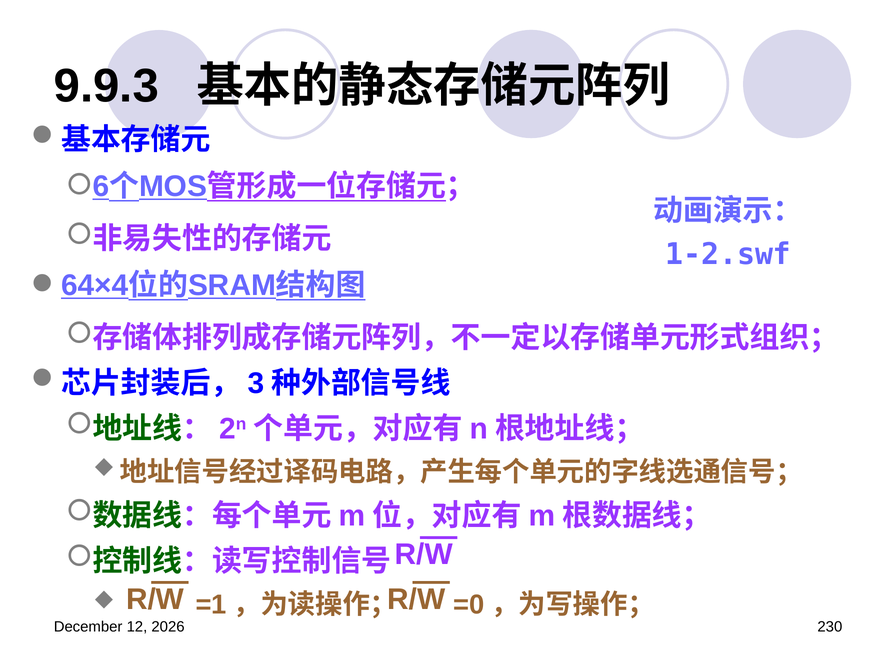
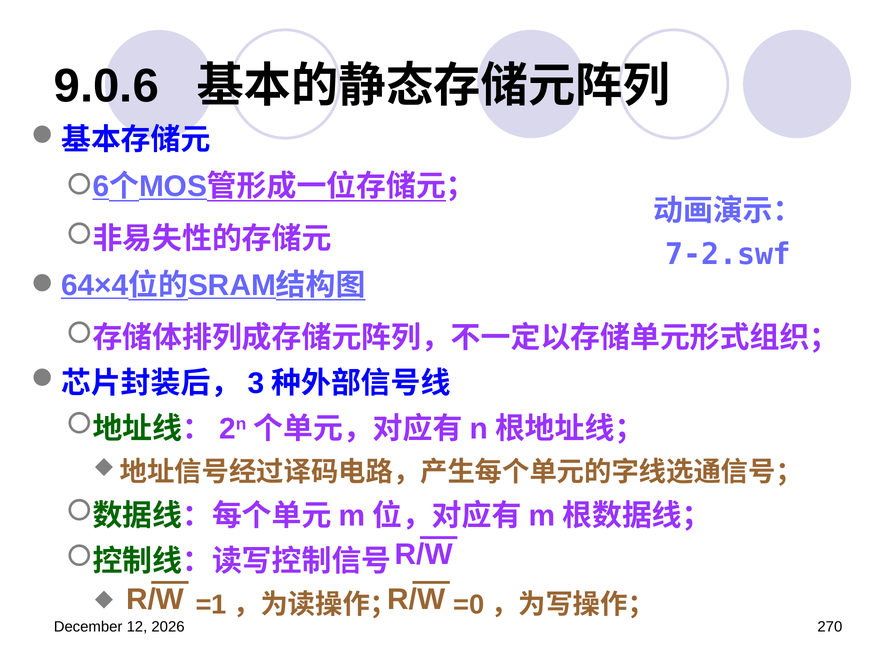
9.9.3: 9.9.3 -> 9.0.6 (106, 86)
1-2.swf: 1-2.swf -> 7-2.swf (728, 254)
230: 230 -> 270 (830, 627)
